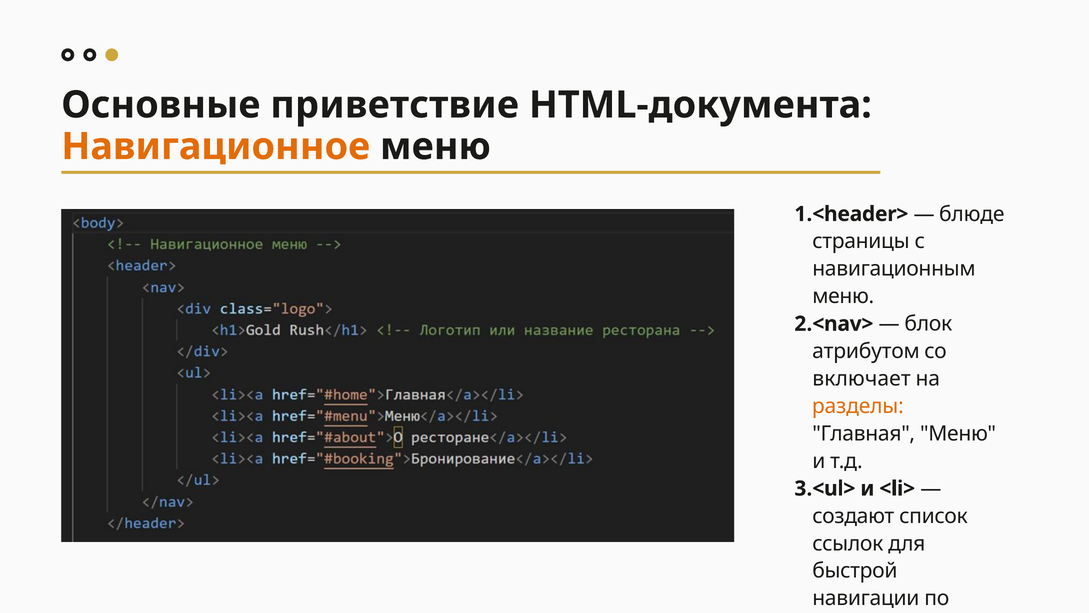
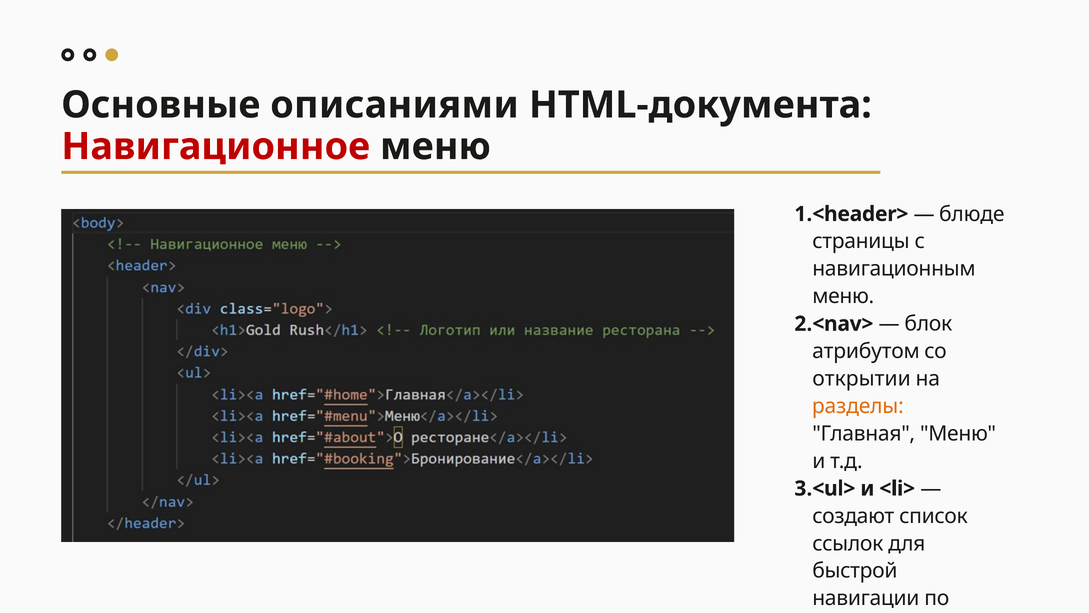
приветствие: приветствие -> описаниями (395, 105)
Навигационное colour: orange -> red (216, 146)
включает: включает -> открытии (862, 379)
